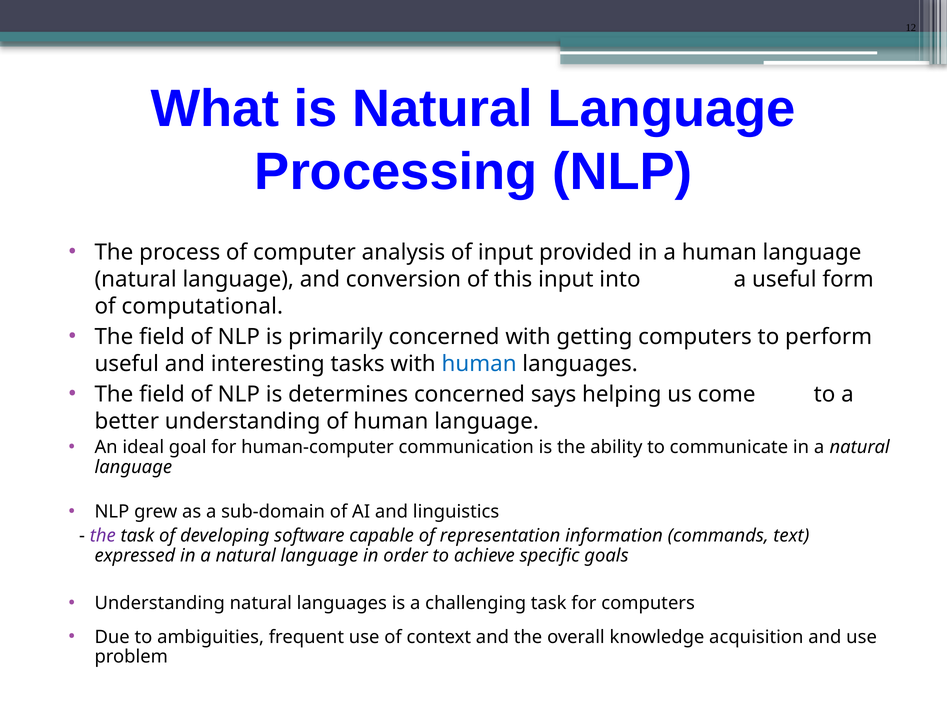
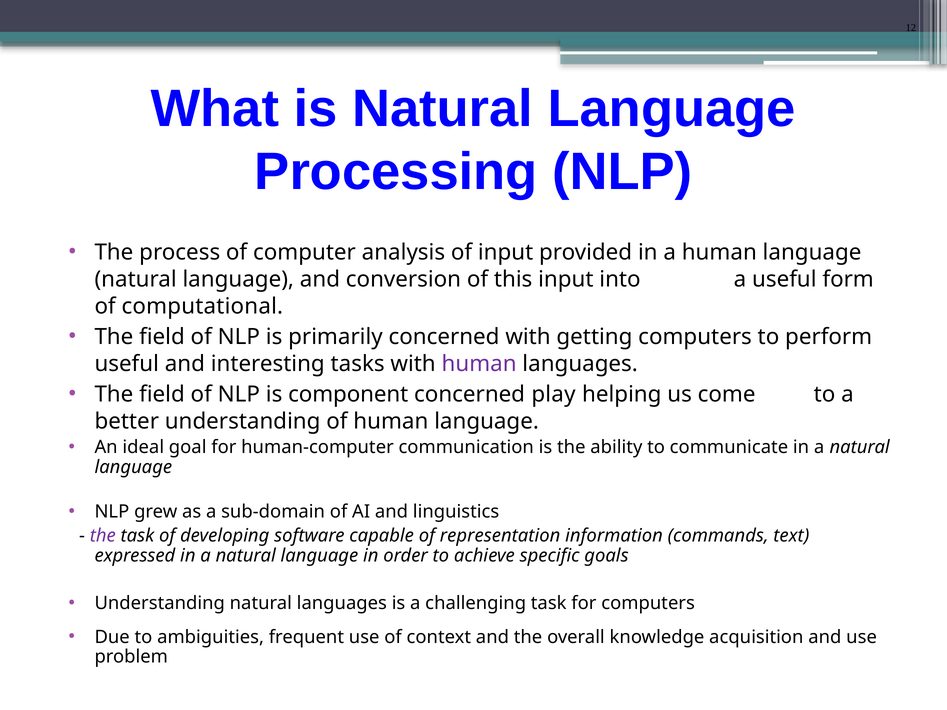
human colour: blue -> purple (479, 364)
determines: determines -> component (348, 395)
says: says -> play (553, 395)
